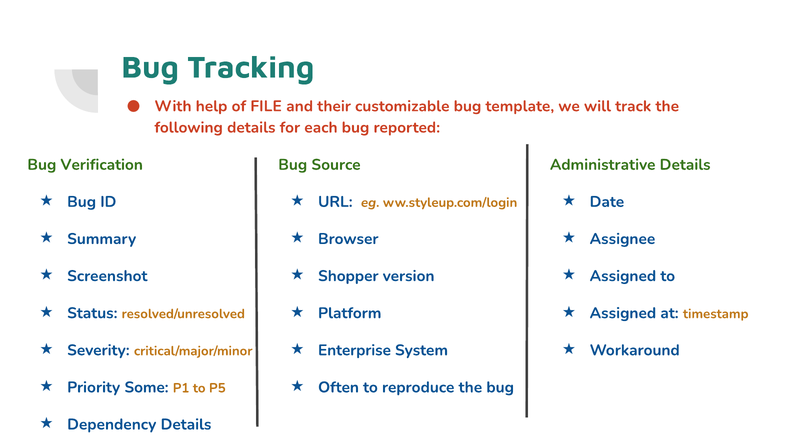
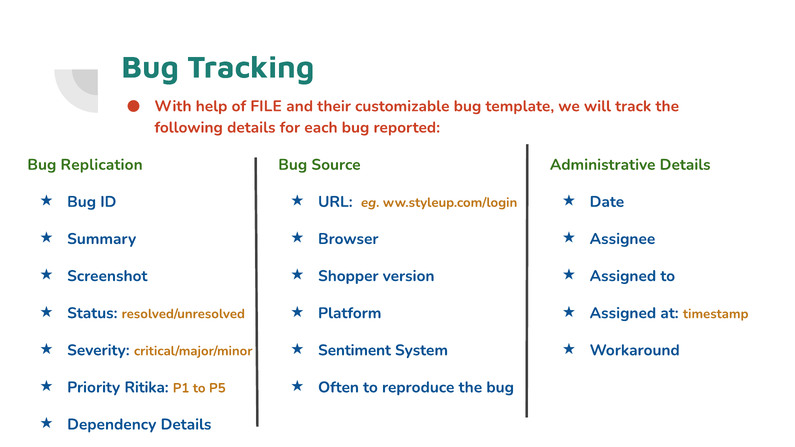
Verification: Verification -> Replication (102, 165)
Enterprise: Enterprise -> Sentiment (354, 350)
Some: Some -> Ritika (147, 387)
